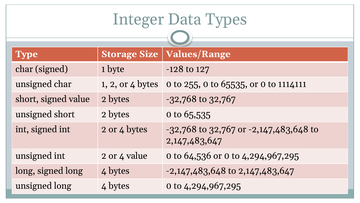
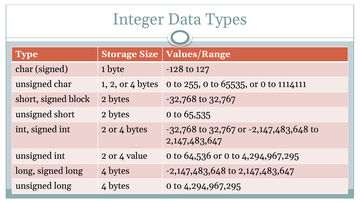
signed value: value -> block (79, 99)
